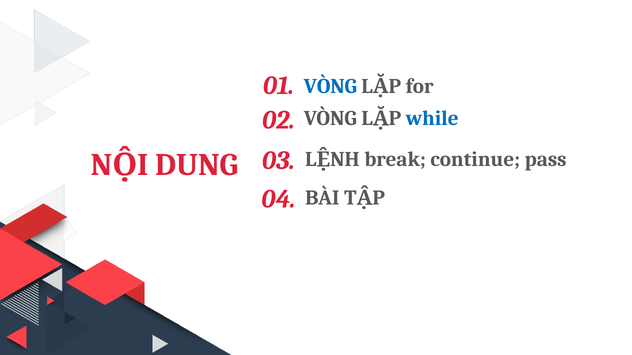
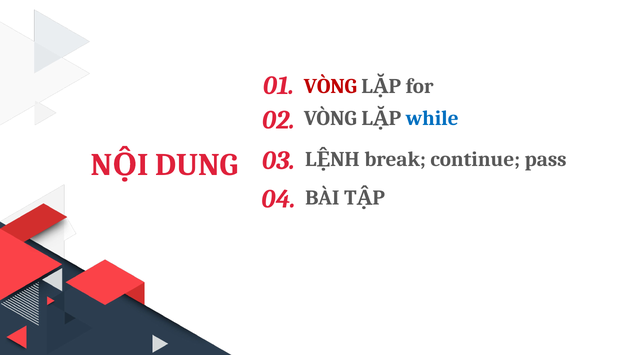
VÒNG colour: blue -> red (330, 86)
